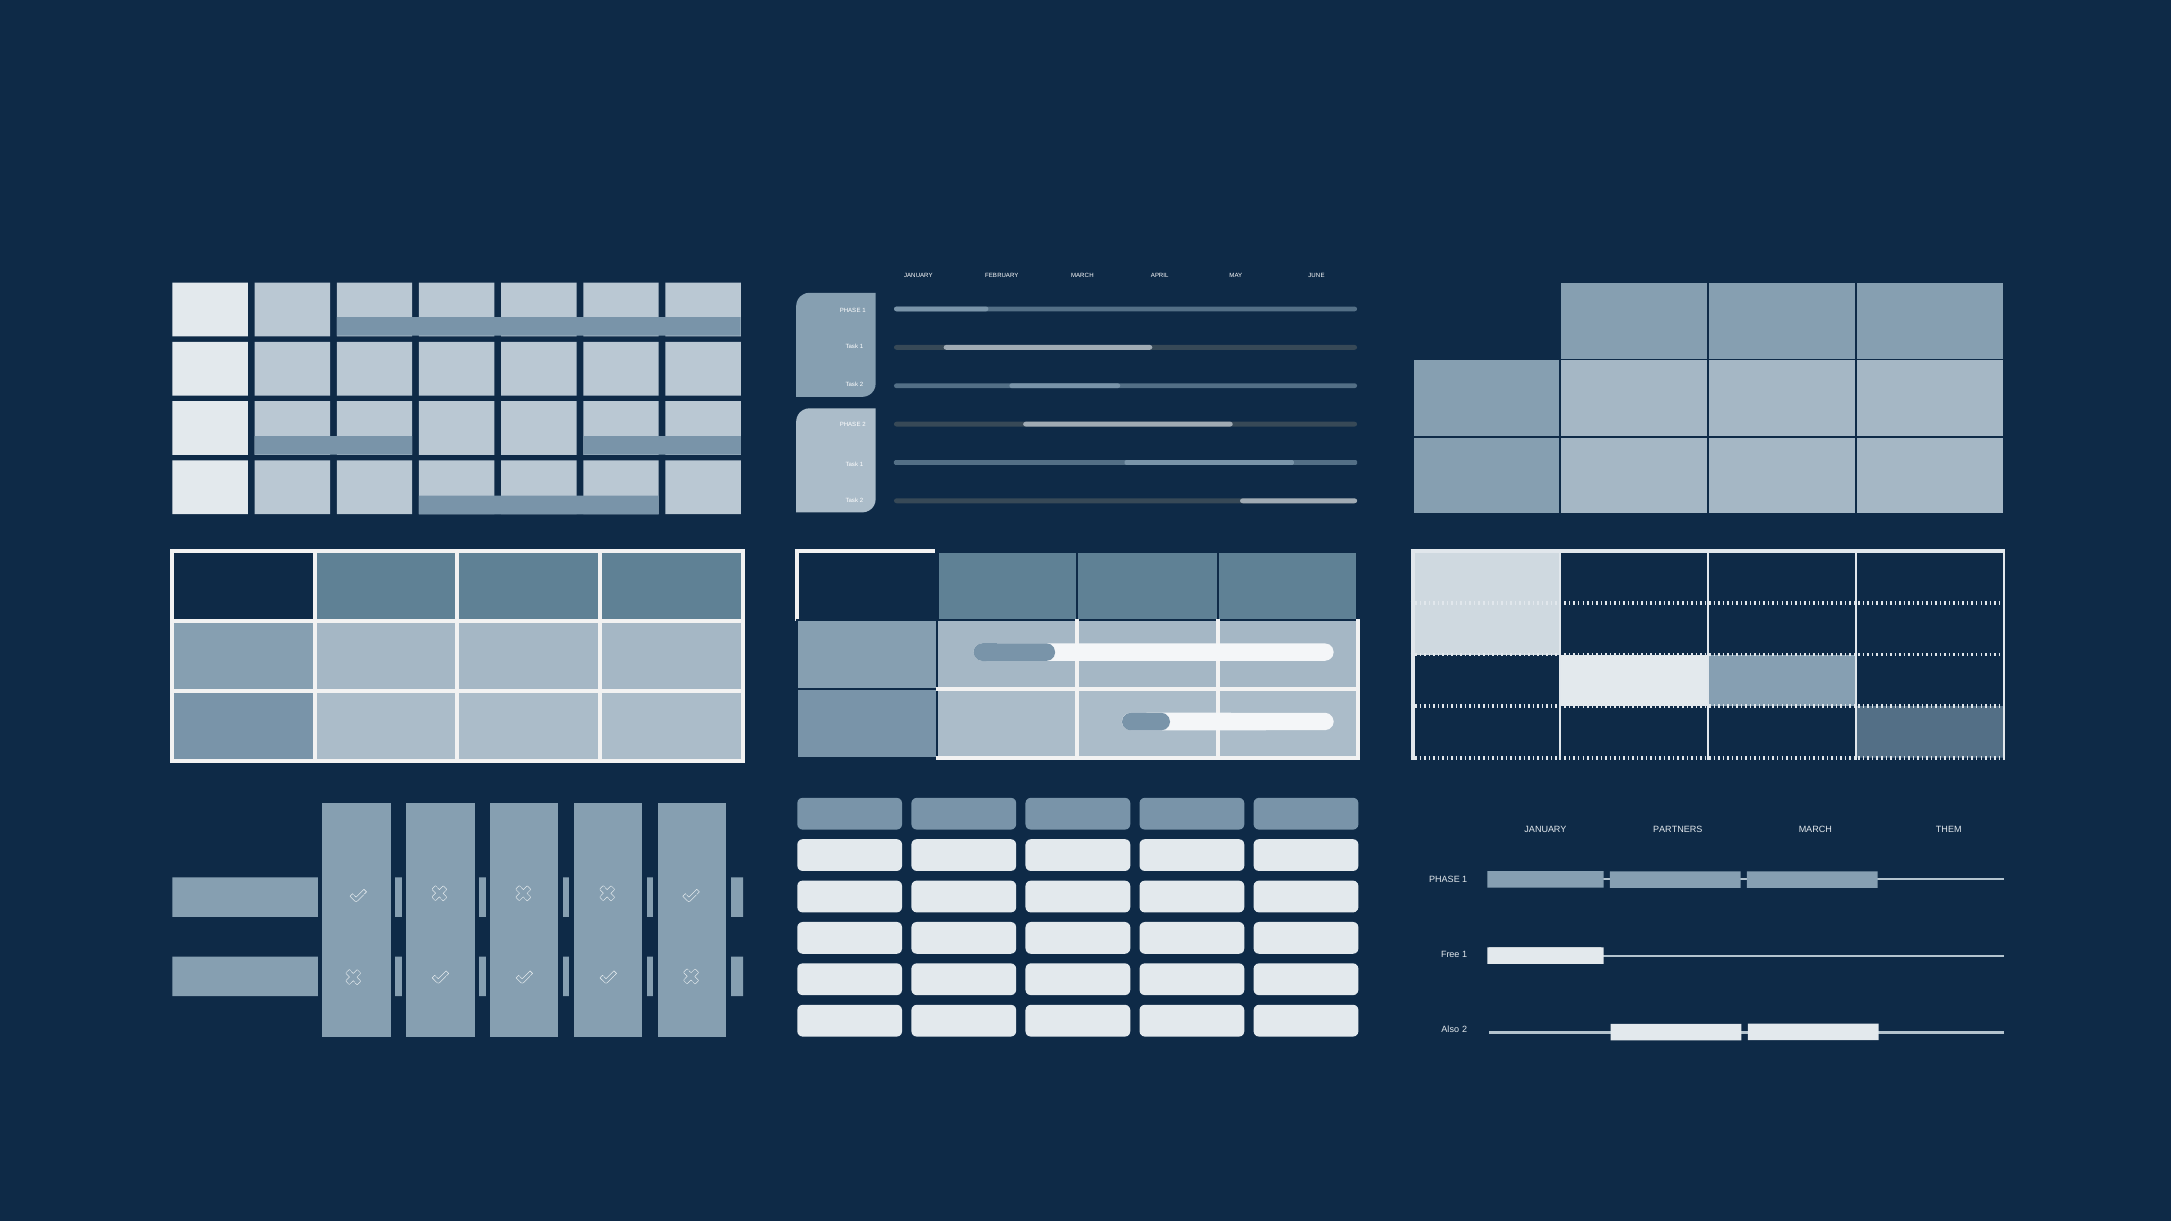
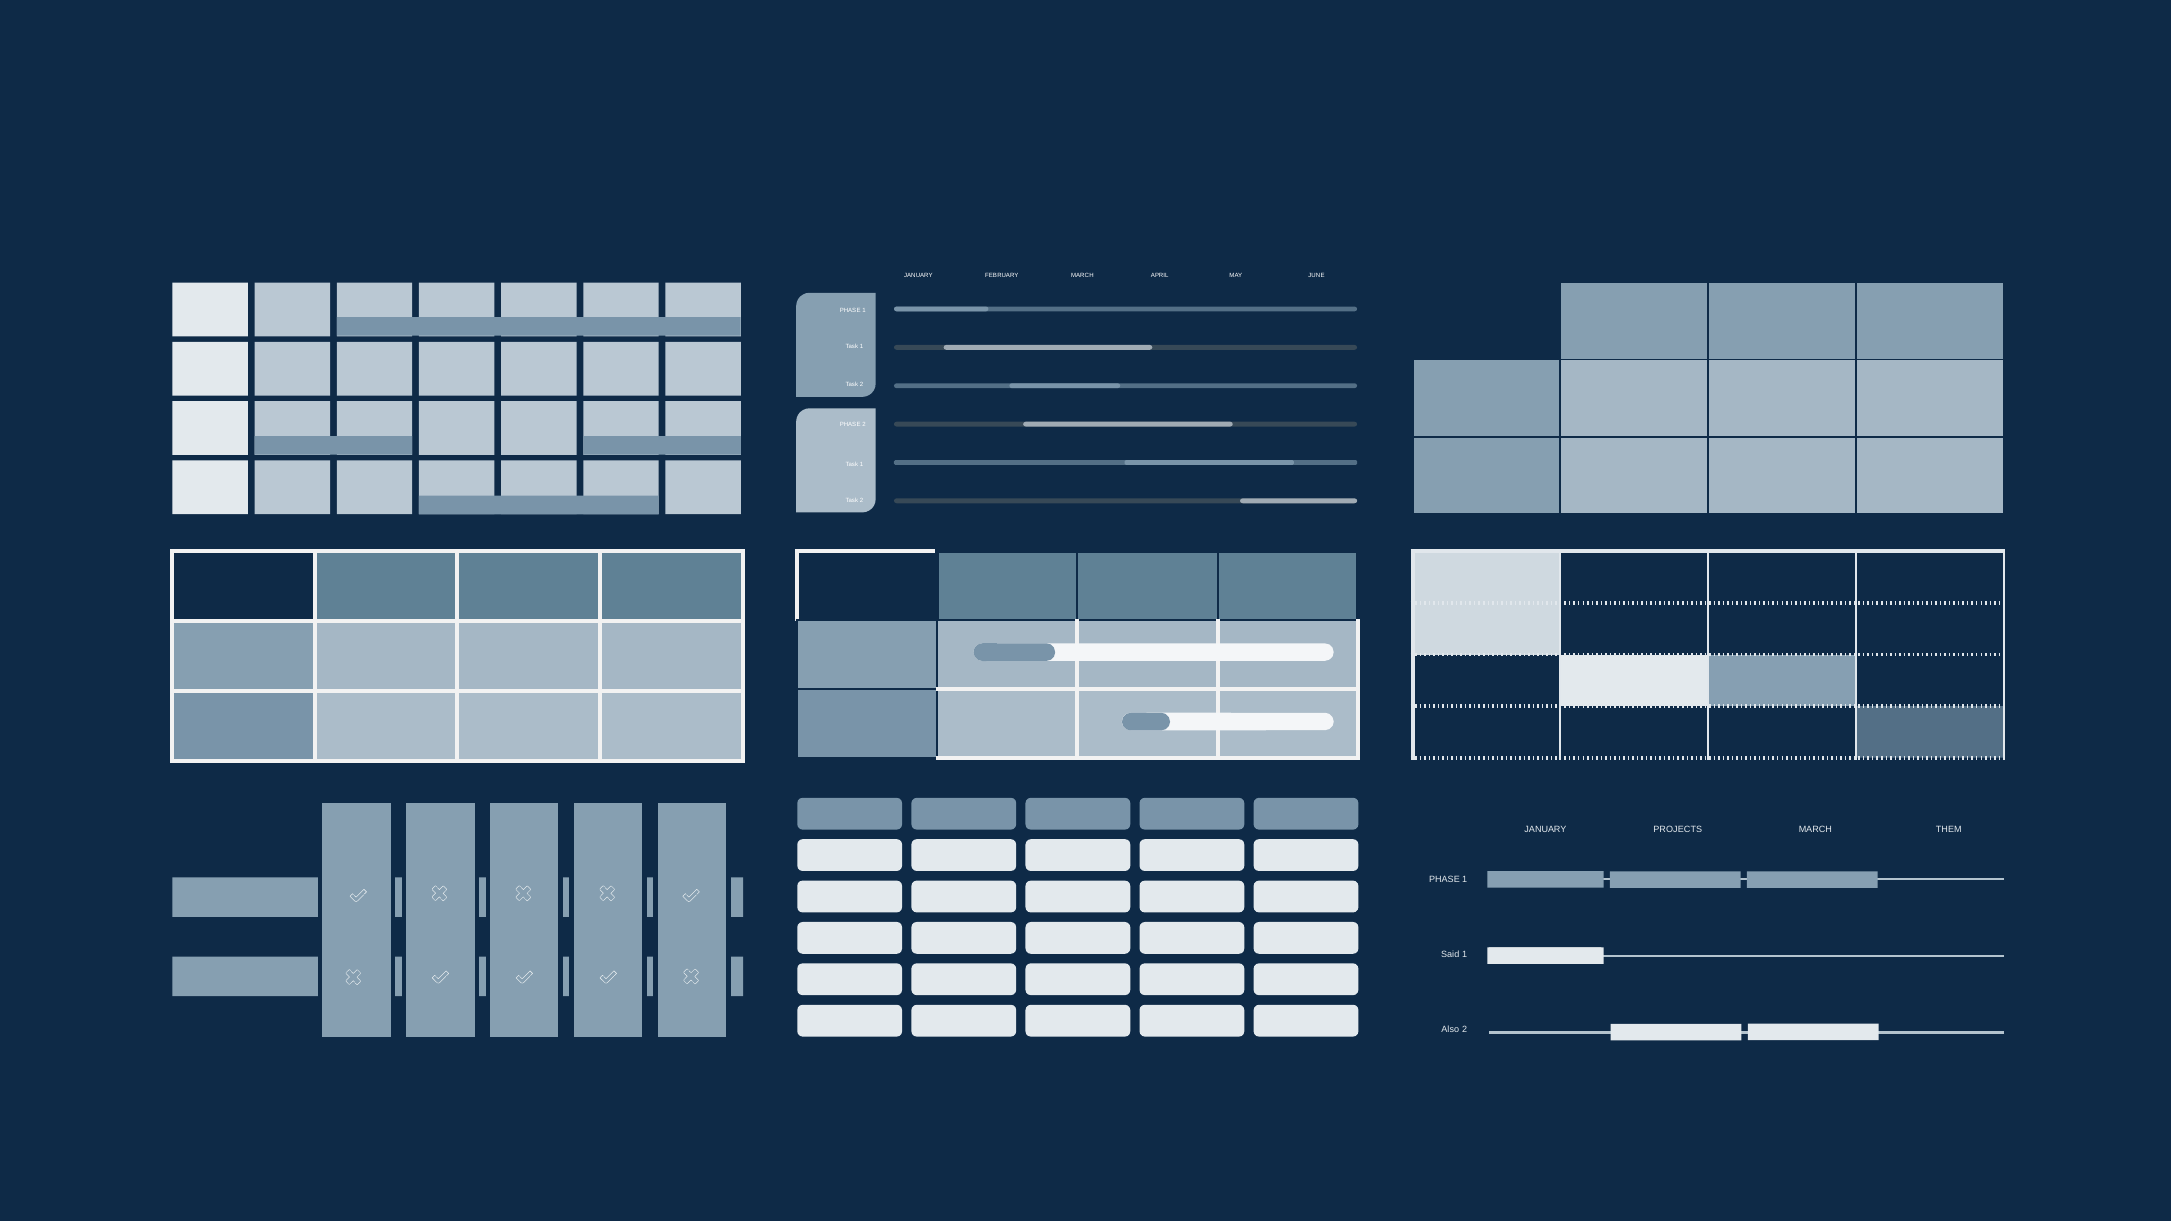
PARTNERS: PARTNERS -> PROJECTS (1678, 830)
Free: Free -> Said (1450, 955)
